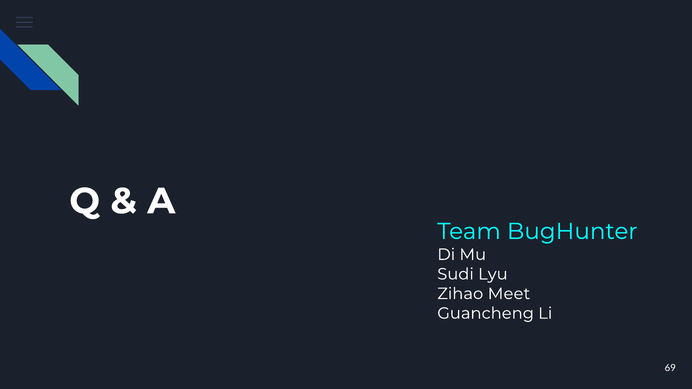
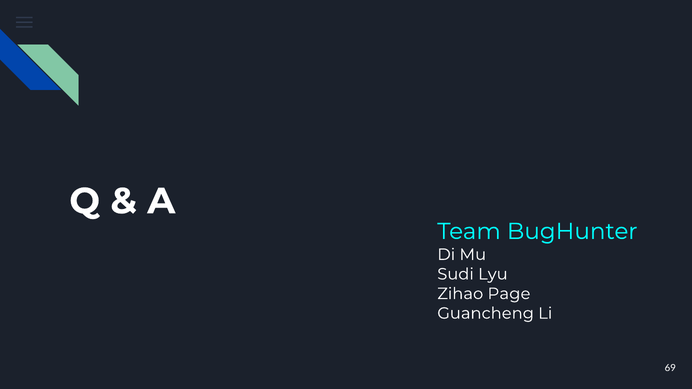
Meet: Meet -> Page (509, 294)
